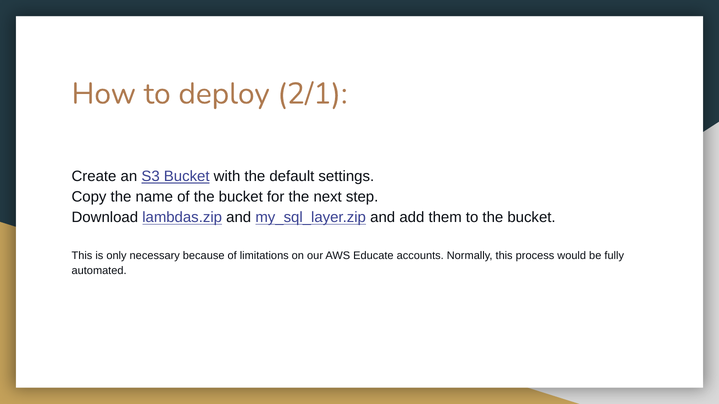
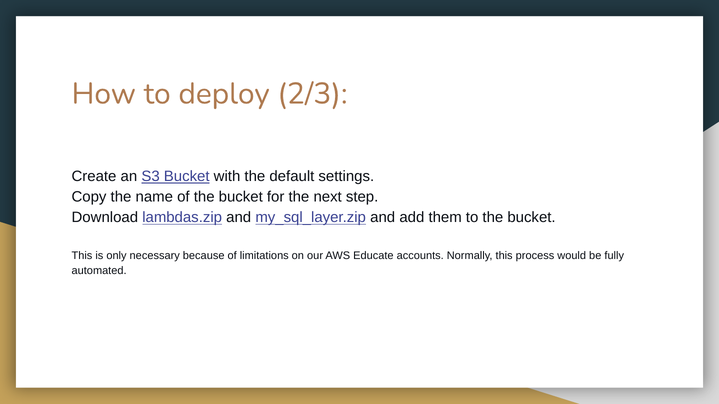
2/1: 2/1 -> 2/3 (313, 94)
